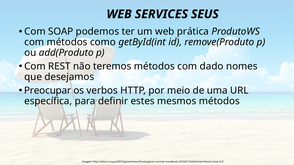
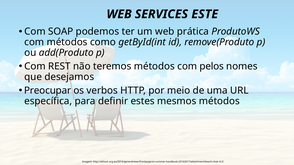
SEUS: SEUS -> ESTE (205, 14)
dado: dado -> pelos (212, 66)
